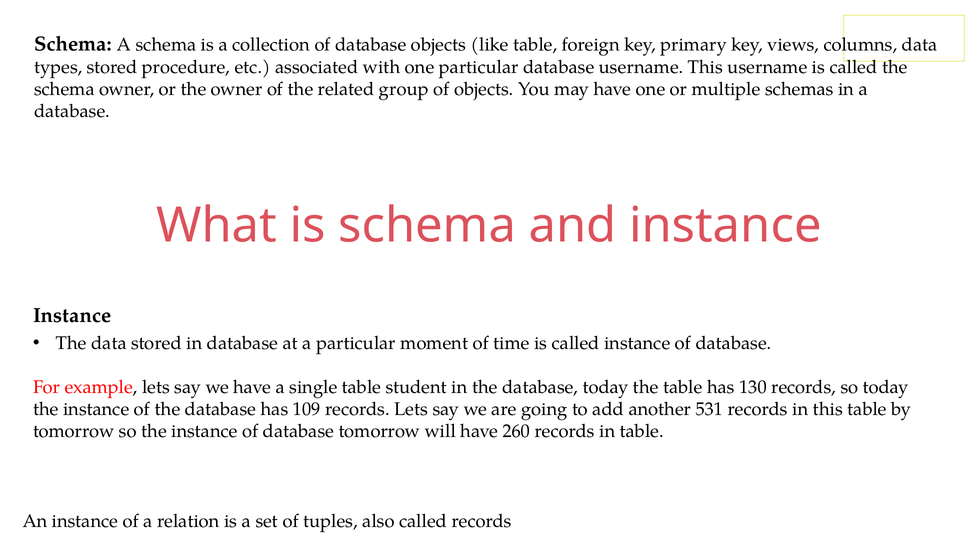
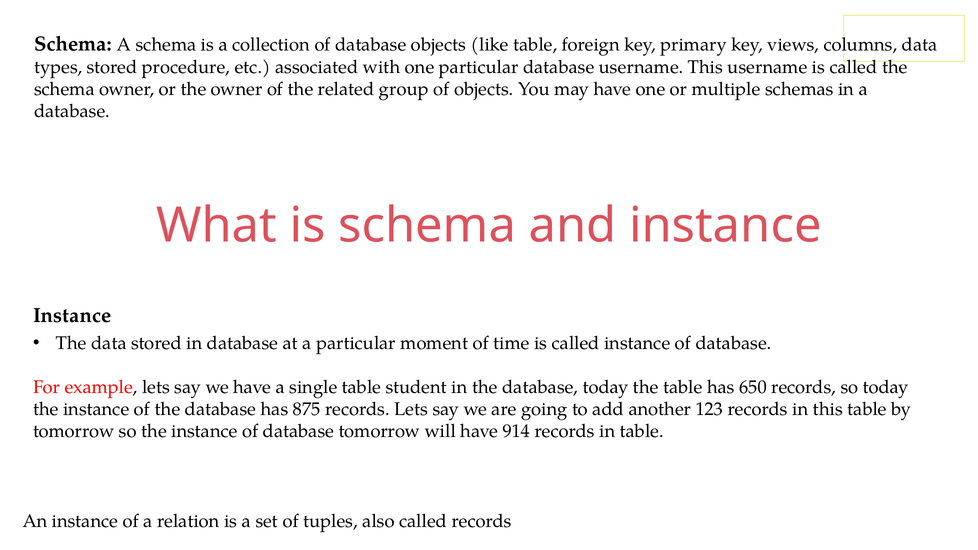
130: 130 -> 650 (753, 387)
109: 109 -> 875 (307, 409)
531: 531 -> 123 (709, 409)
260: 260 -> 914 (516, 431)
